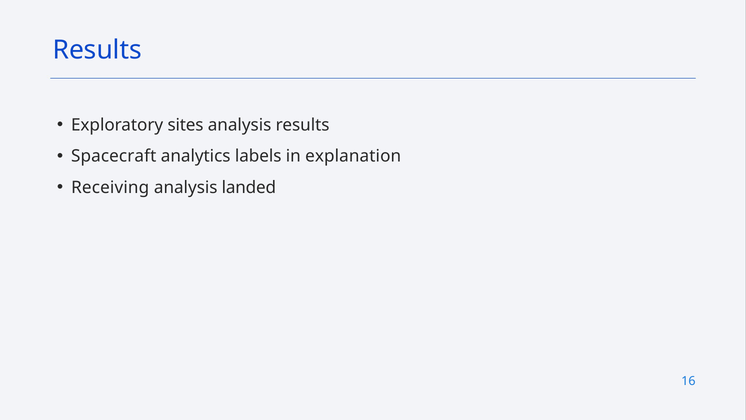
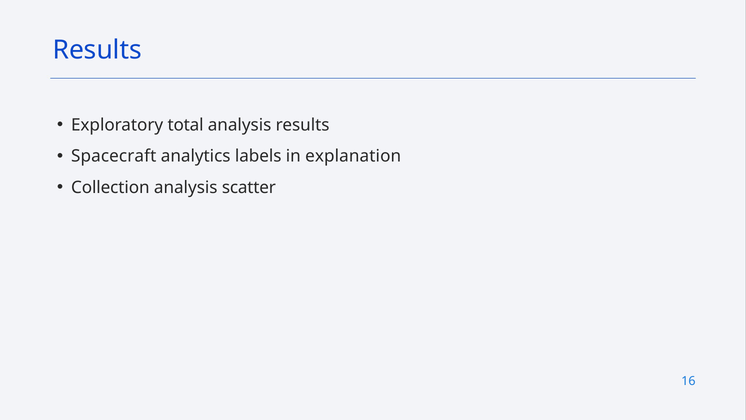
sites: sites -> total (186, 125)
Receiving: Receiving -> Collection (110, 188)
landed: landed -> scatter (249, 188)
